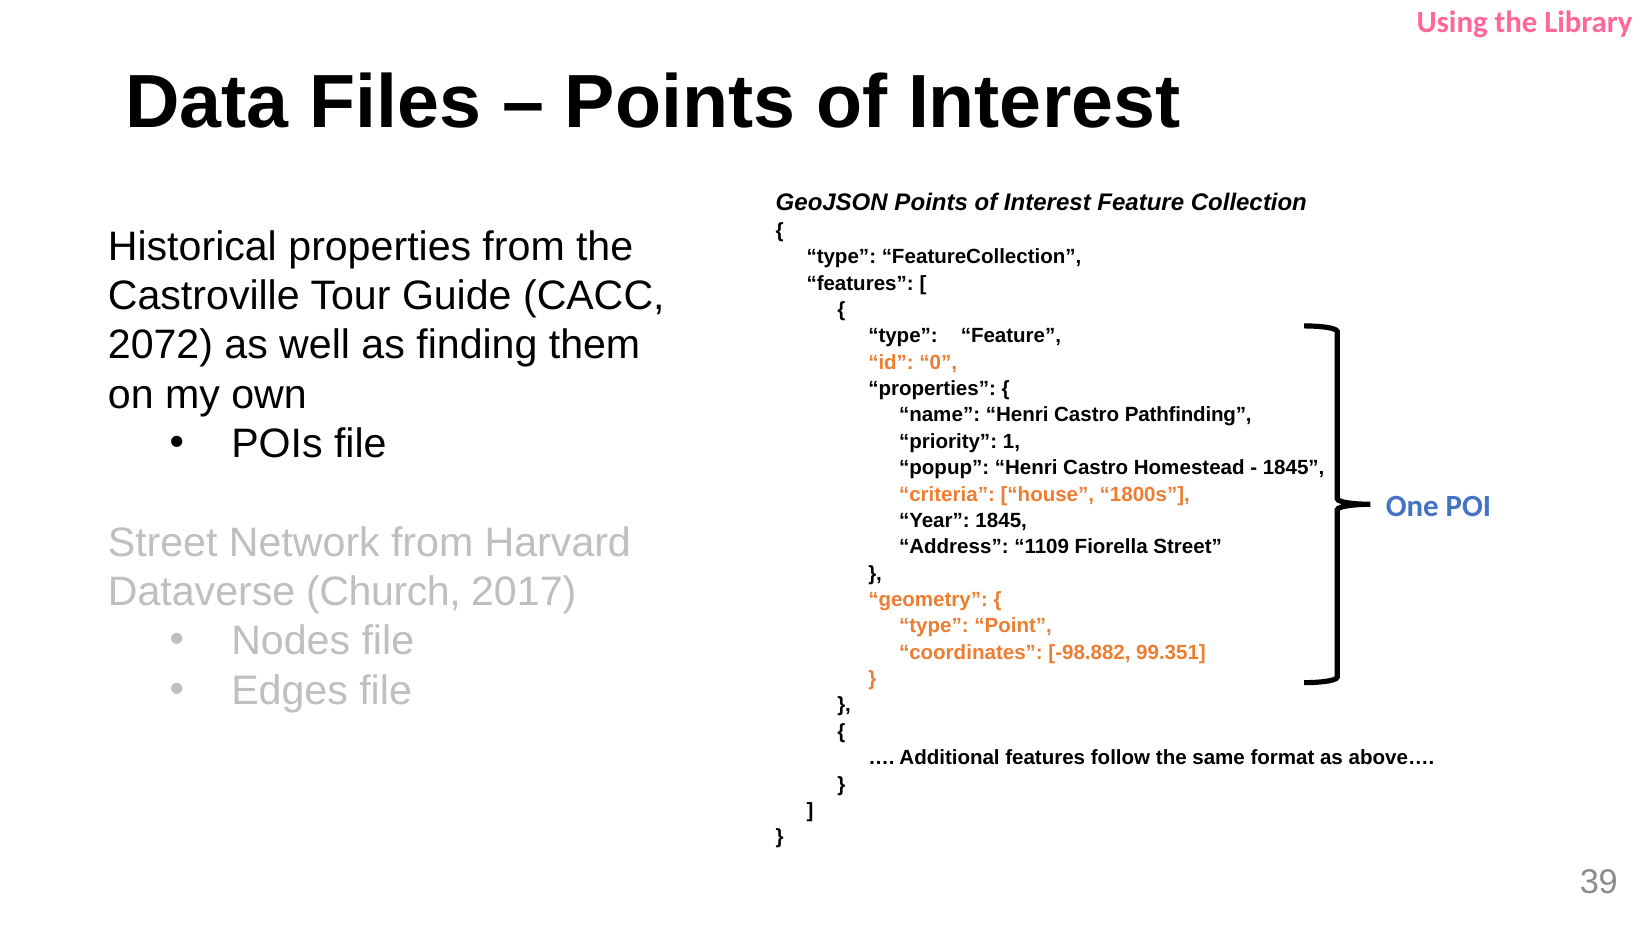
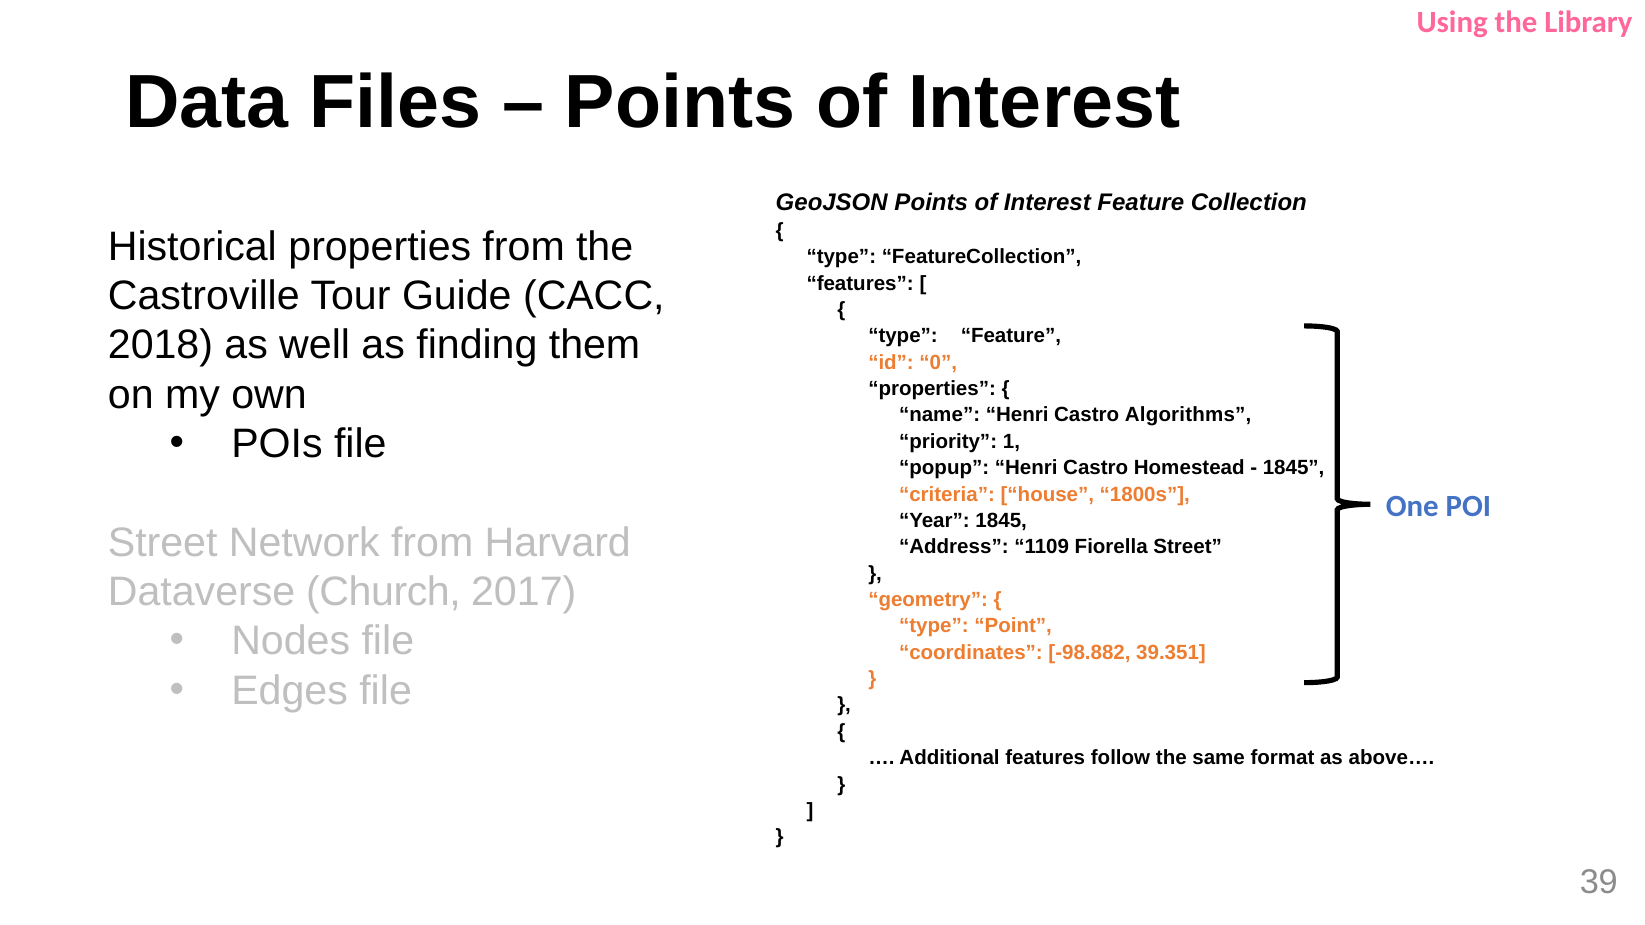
2072: 2072 -> 2018 (161, 346)
Pathfinding: Pathfinding -> Algorithms (1188, 415)
99.351: 99.351 -> 39.351 (1171, 653)
